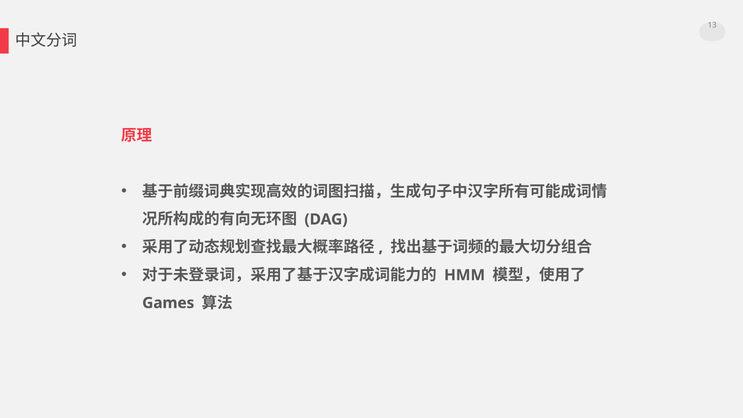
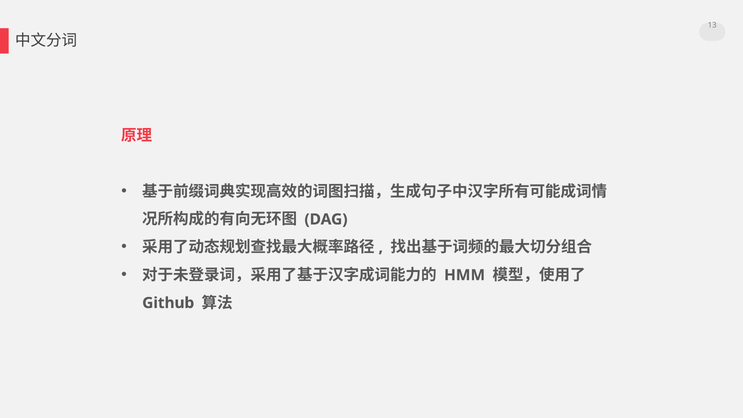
Games: Games -> Github (168, 303)
